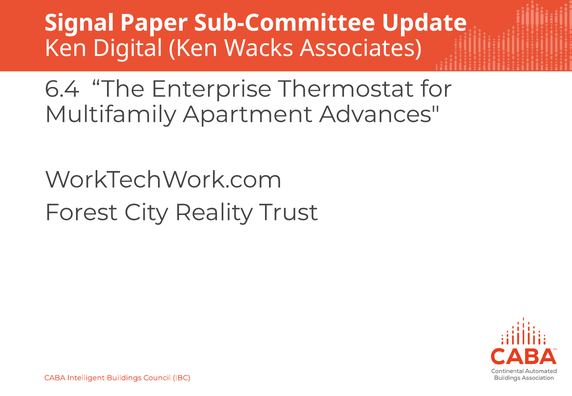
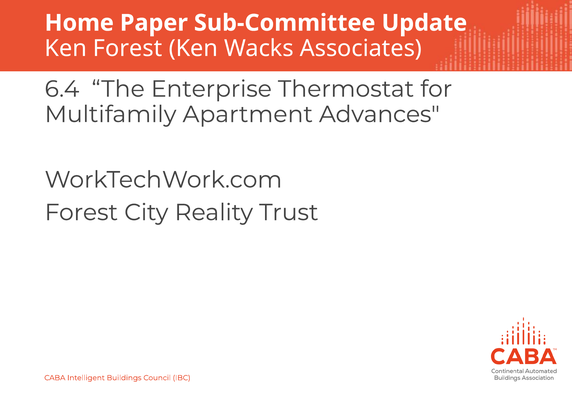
Signal: Signal -> Home (79, 23)
Ken Digital: Digital -> Forest (128, 48)
